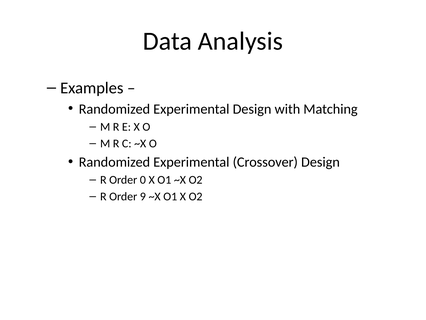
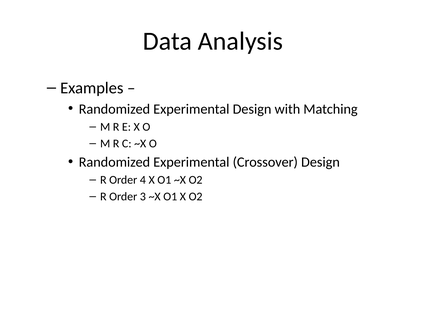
0: 0 -> 4 (143, 180)
9: 9 -> 3 (143, 196)
